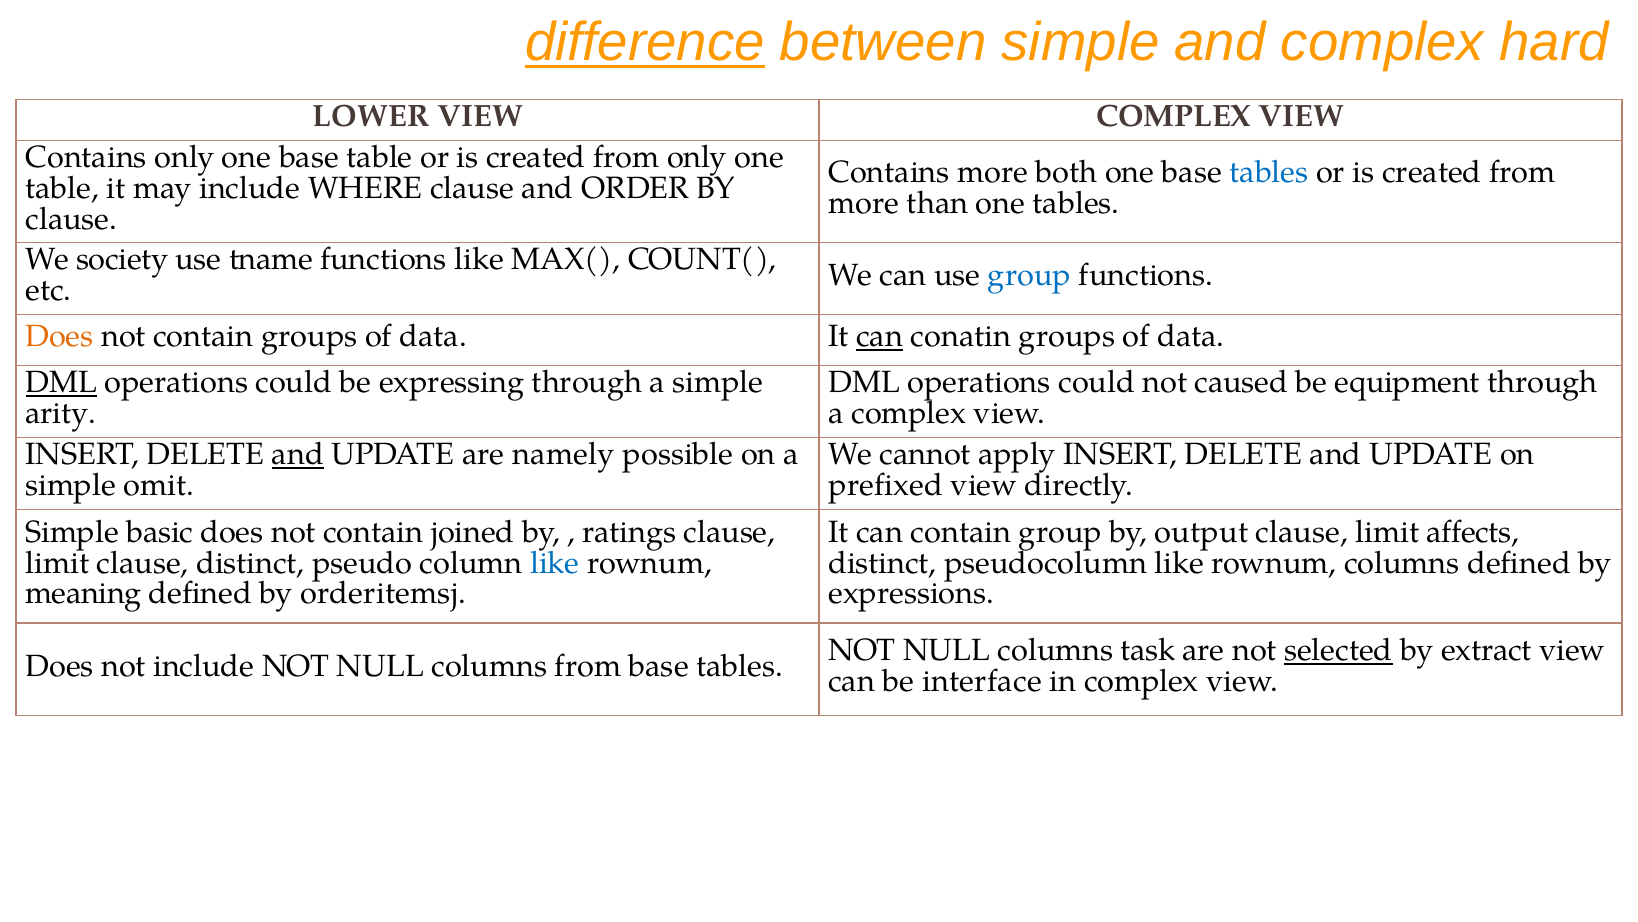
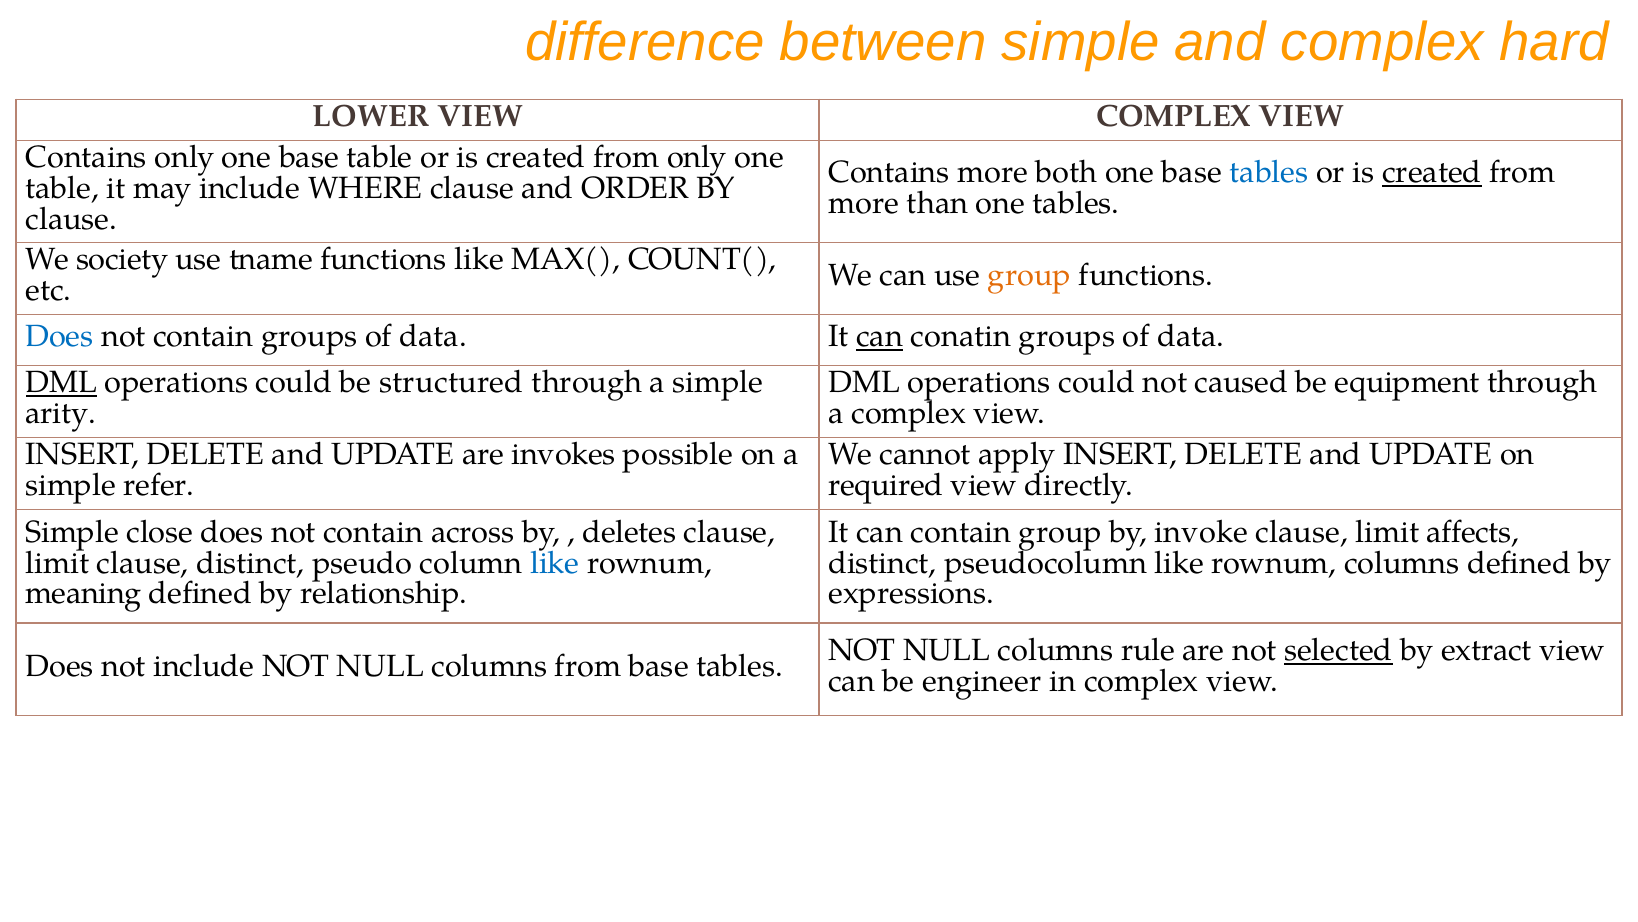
difference underline: present -> none (645, 43)
created underline: none -> present (1432, 173)
group colour: blue -> orange (1029, 275)
Does colour: orange -> blue (60, 337)
expressing: expressing -> structured (451, 383)
and underline: present -> none (298, 454)
namely: namely -> invokes (564, 454)
omit: omit -> refer (159, 485)
prefixed: prefixed -> required (886, 485)
basic: basic -> close (160, 532)
joined: joined -> across (473, 532)
ratings: ratings -> deletes (629, 532)
output: output -> invoke (1202, 532)
orderitemsj: orderitemsj -> relationship (384, 593)
task: task -> rule (1148, 650)
interface: interface -> engineer (982, 681)
